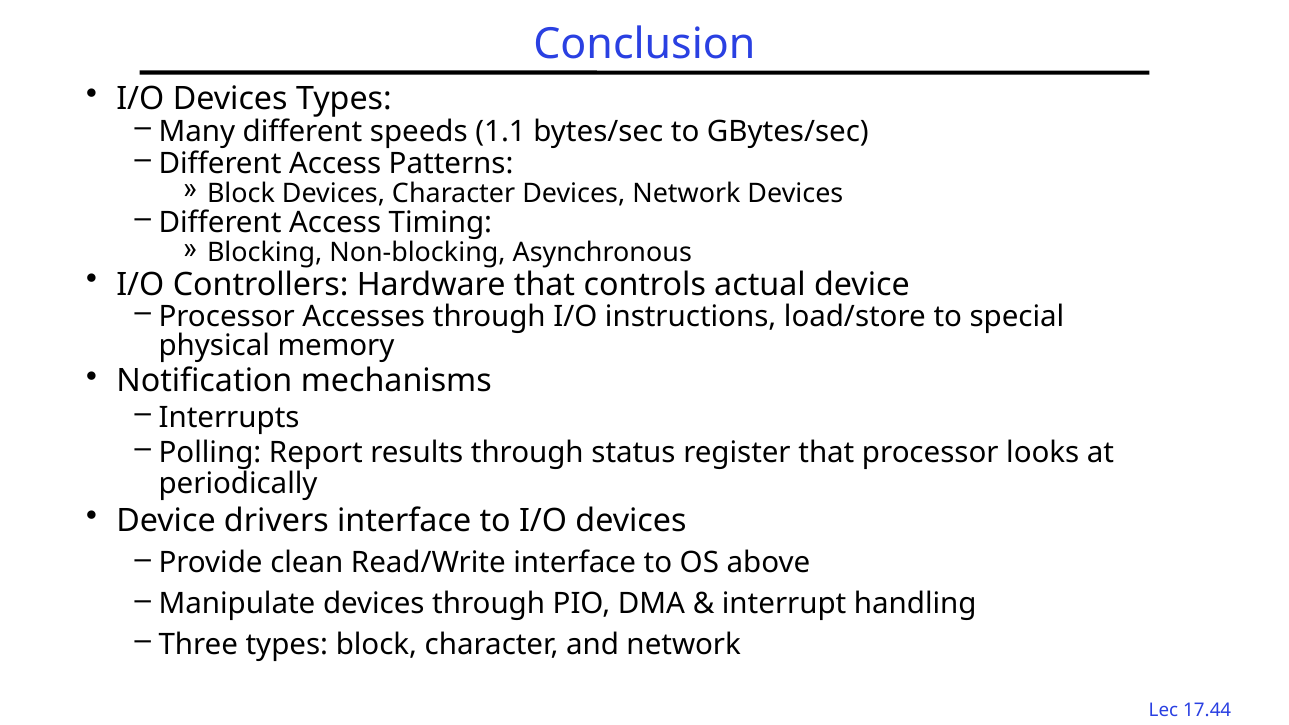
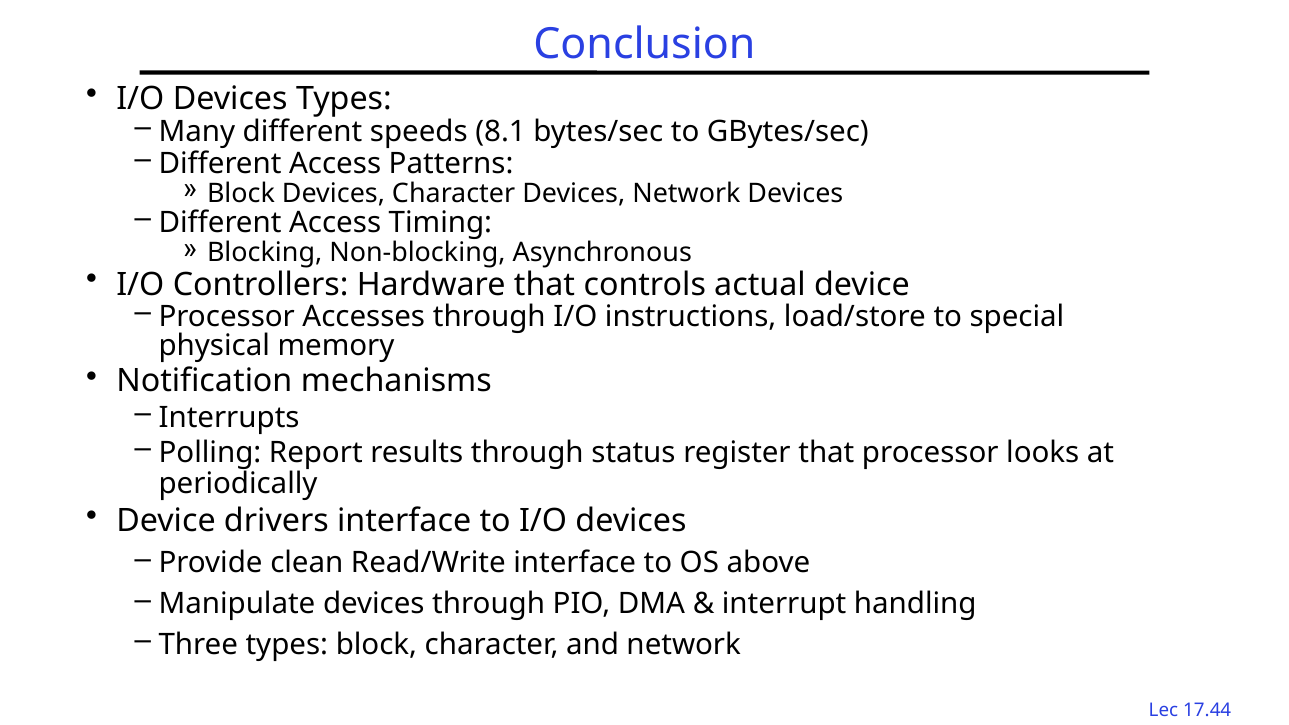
1.1: 1.1 -> 8.1 (501, 132)
